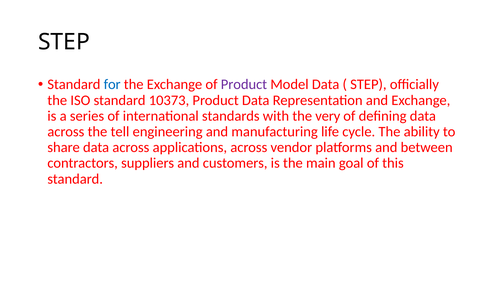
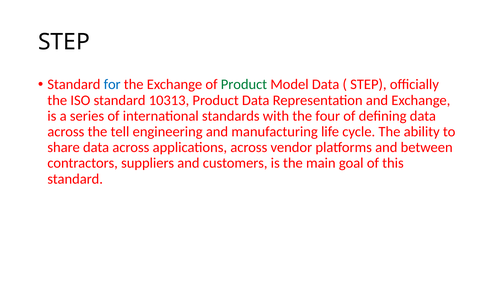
Product colour: purple -> green (244, 84)
10373: 10373 -> 10313 (169, 100)
very: very -> four (328, 116)
